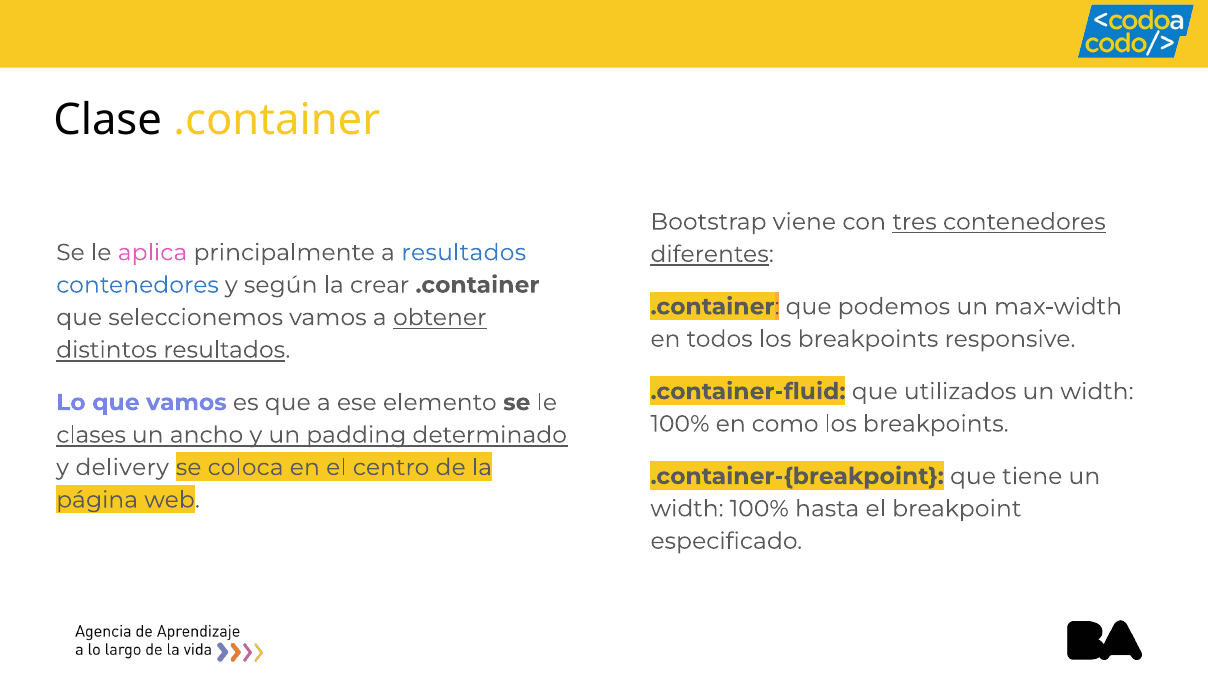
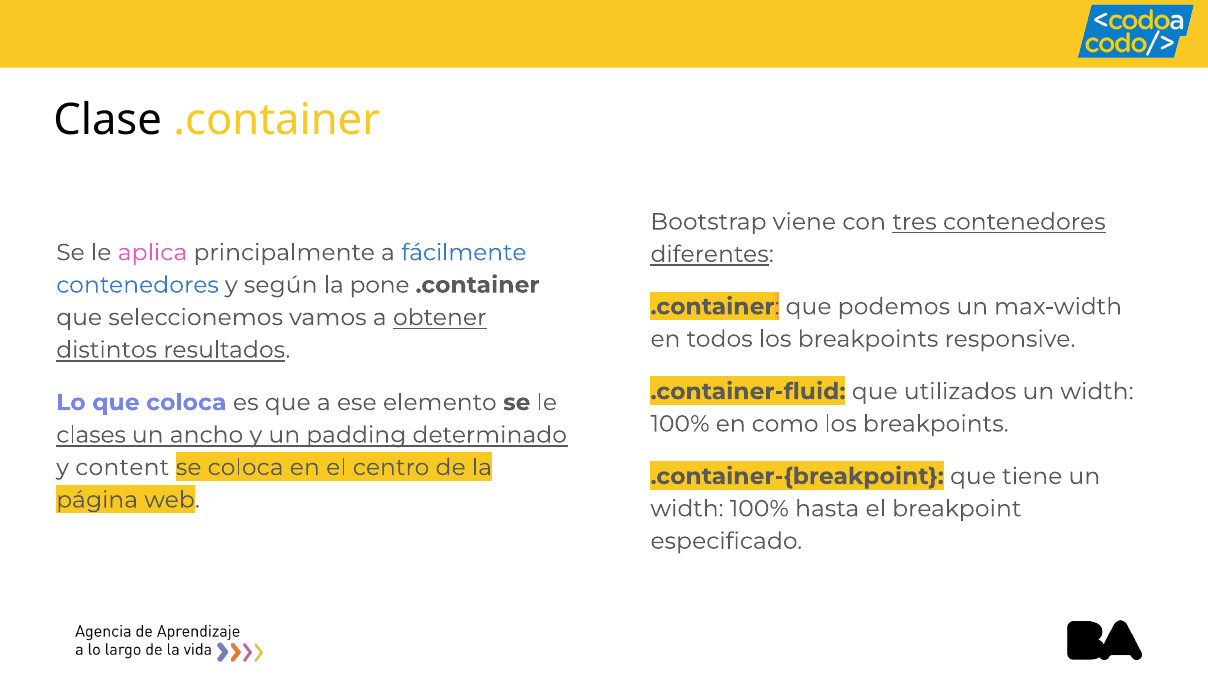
a resultados: resultados -> fácilmente (464, 253)
crear: crear -> pone (380, 285)
que vamos: vamos -> coloca (186, 403)
delivery: delivery -> content (122, 468)
